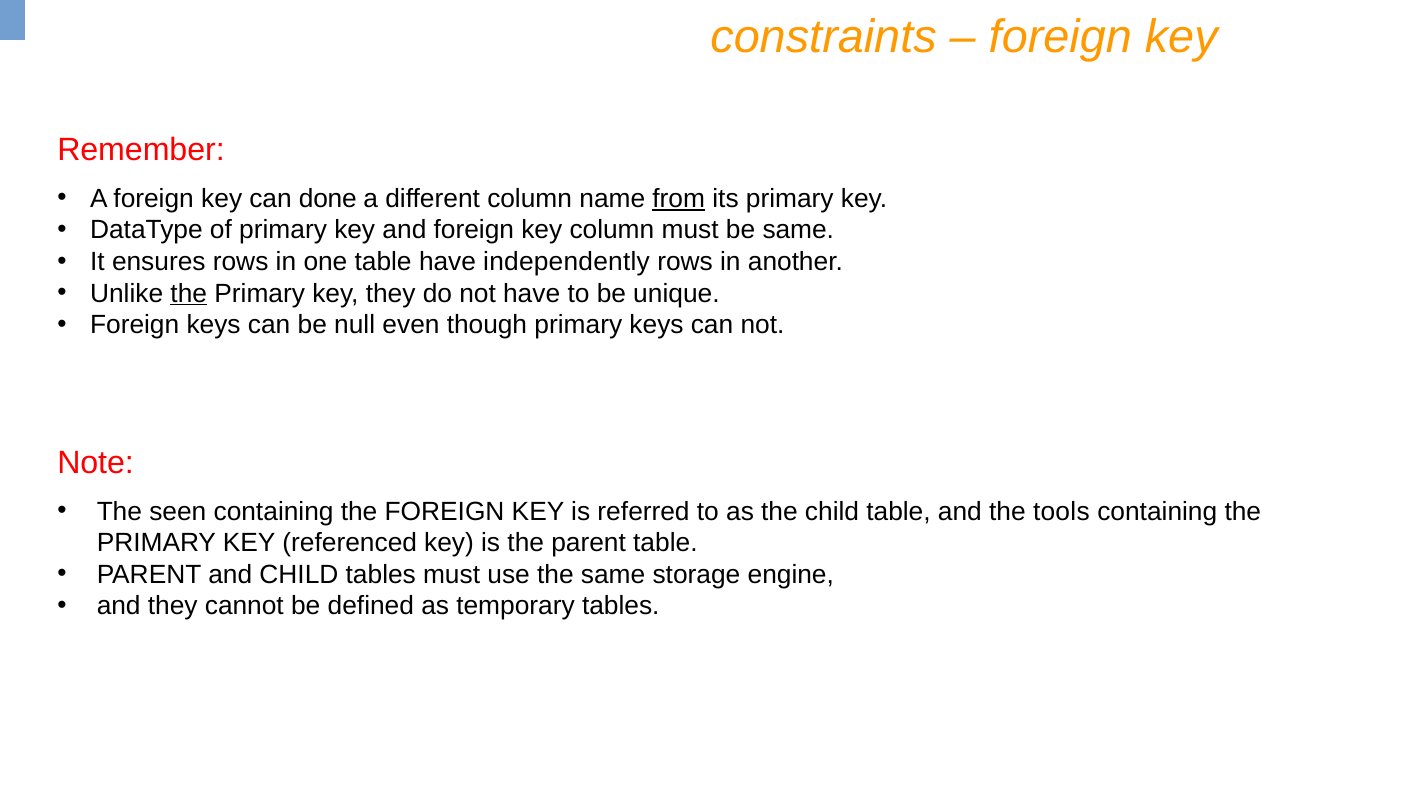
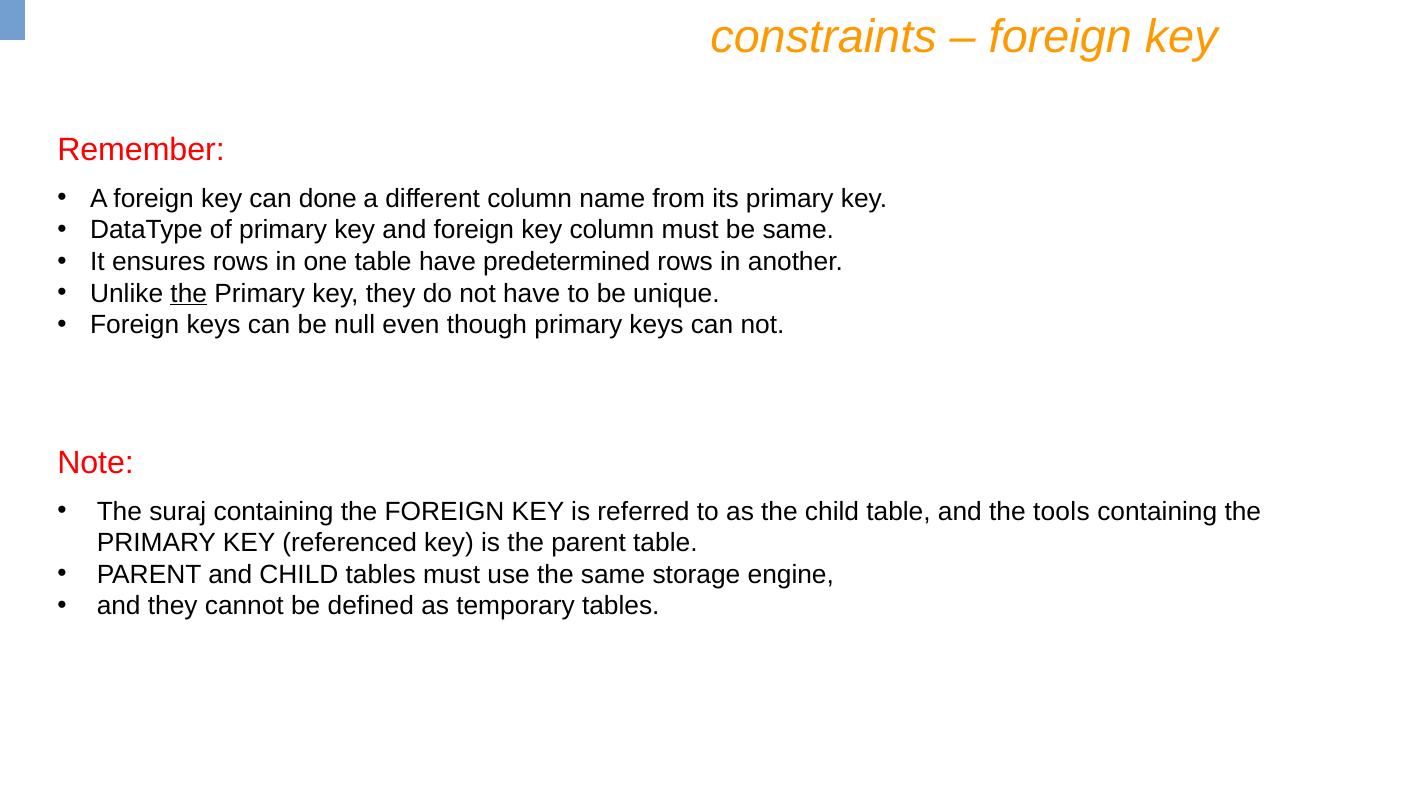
from underline: present -> none (679, 199)
independently: independently -> predetermined (567, 262)
seen: seen -> suraj (178, 511)
